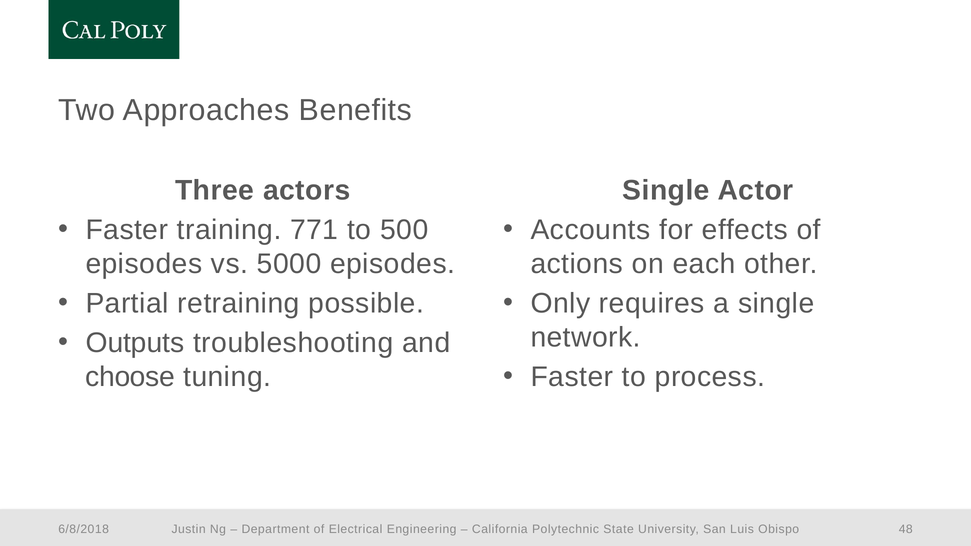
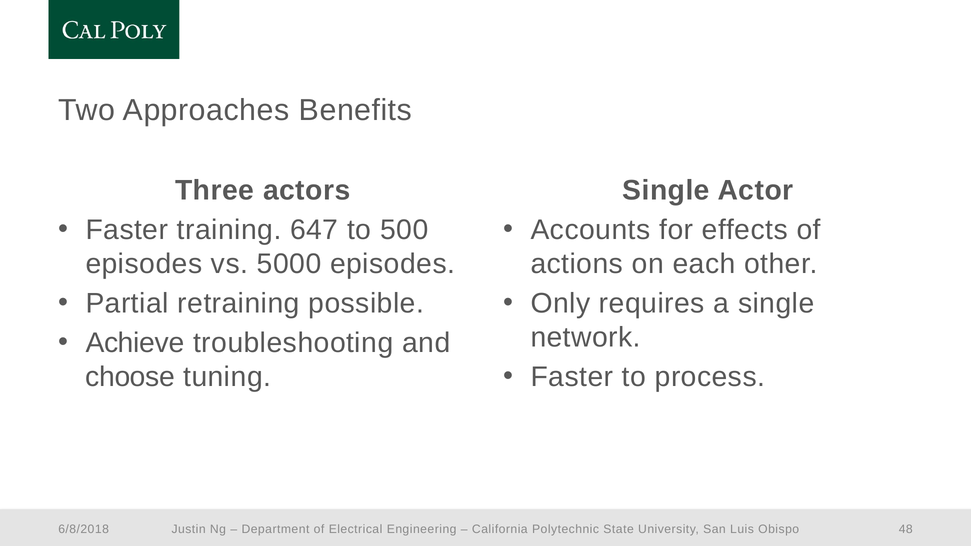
771: 771 -> 647 (314, 230)
Outputs: Outputs -> Achieve (135, 343)
